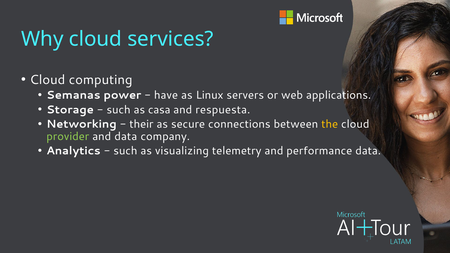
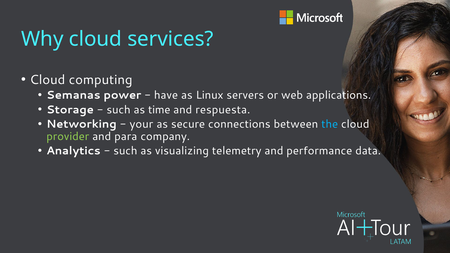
casa: casa -> time (159, 110)
their: their -> your (141, 124)
the colour: yellow -> light blue (330, 124)
and data: data -> para (126, 136)
